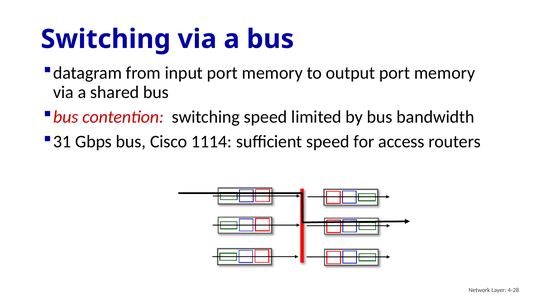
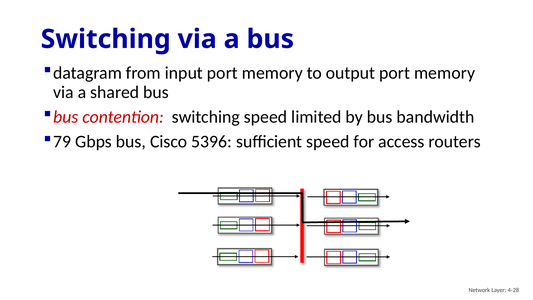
31: 31 -> 79 (62, 142)
1114: 1114 -> 5396 (212, 142)
